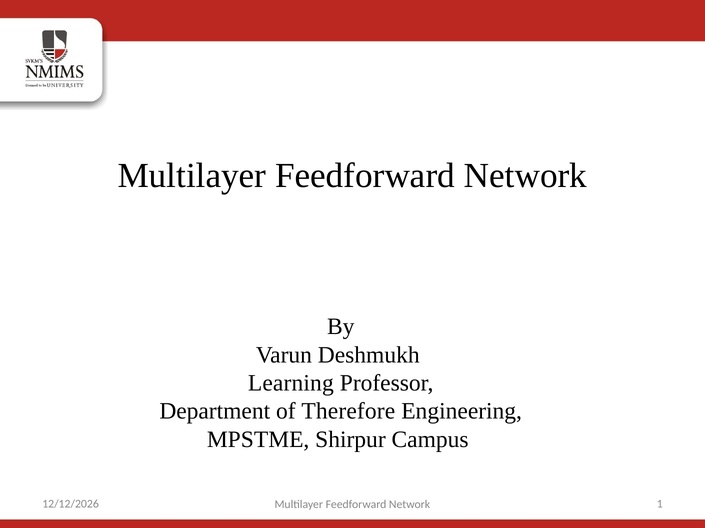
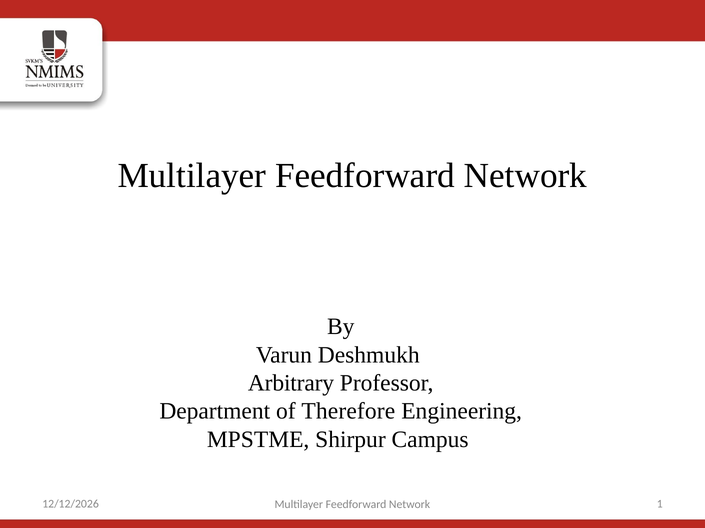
Learning: Learning -> Arbitrary (291, 384)
